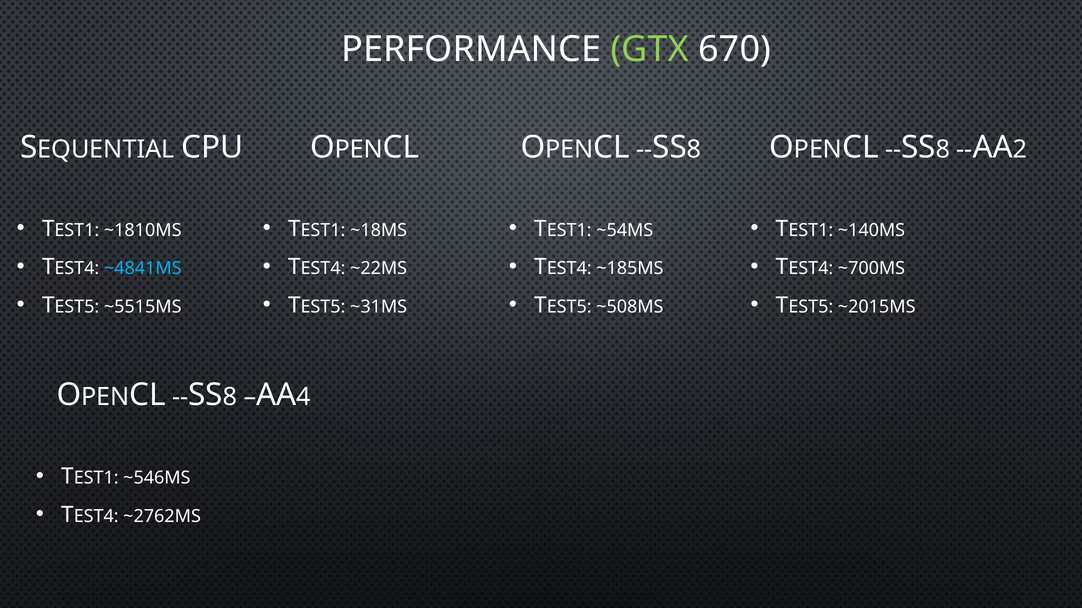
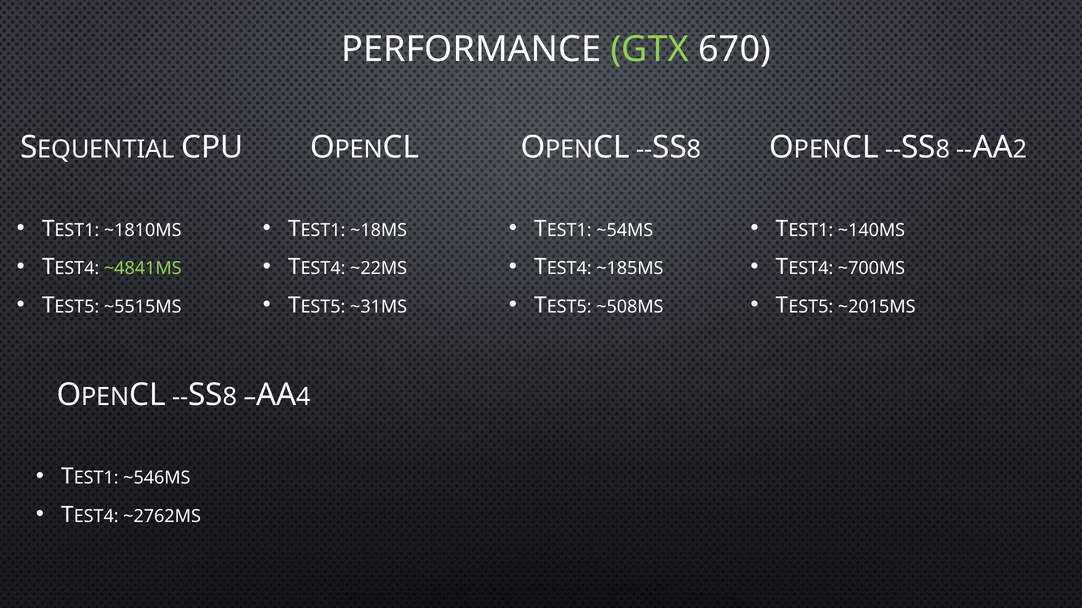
~4841MS colour: light blue -> light green (143, 269)
